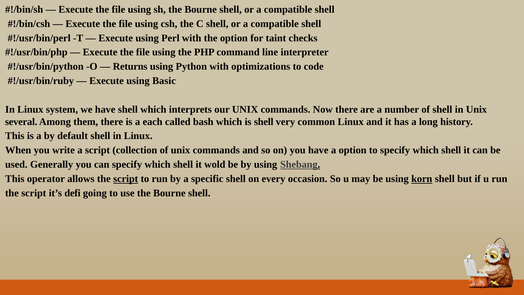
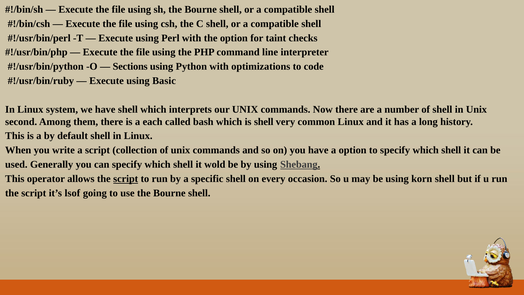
Returns: Returns -> Sections (130, 67)
several: several -> second (21, 122)
korn underline: present -> none (422, 179)
defi: defi -> lsof (72, 193)
